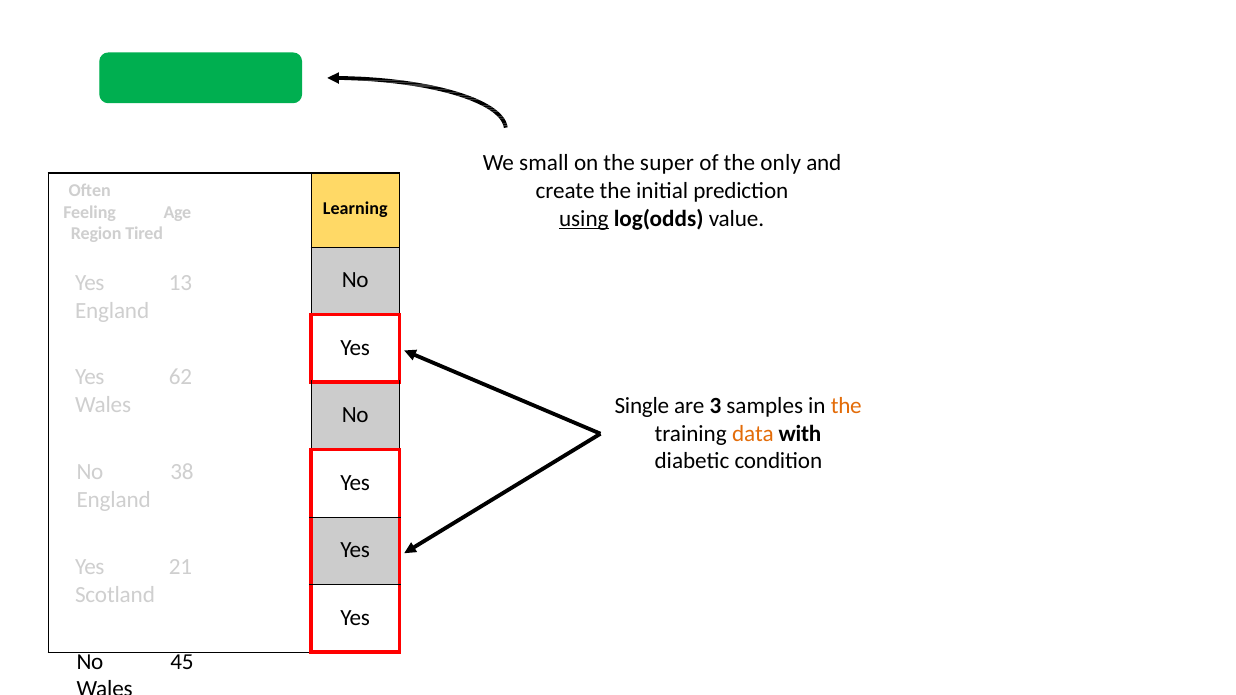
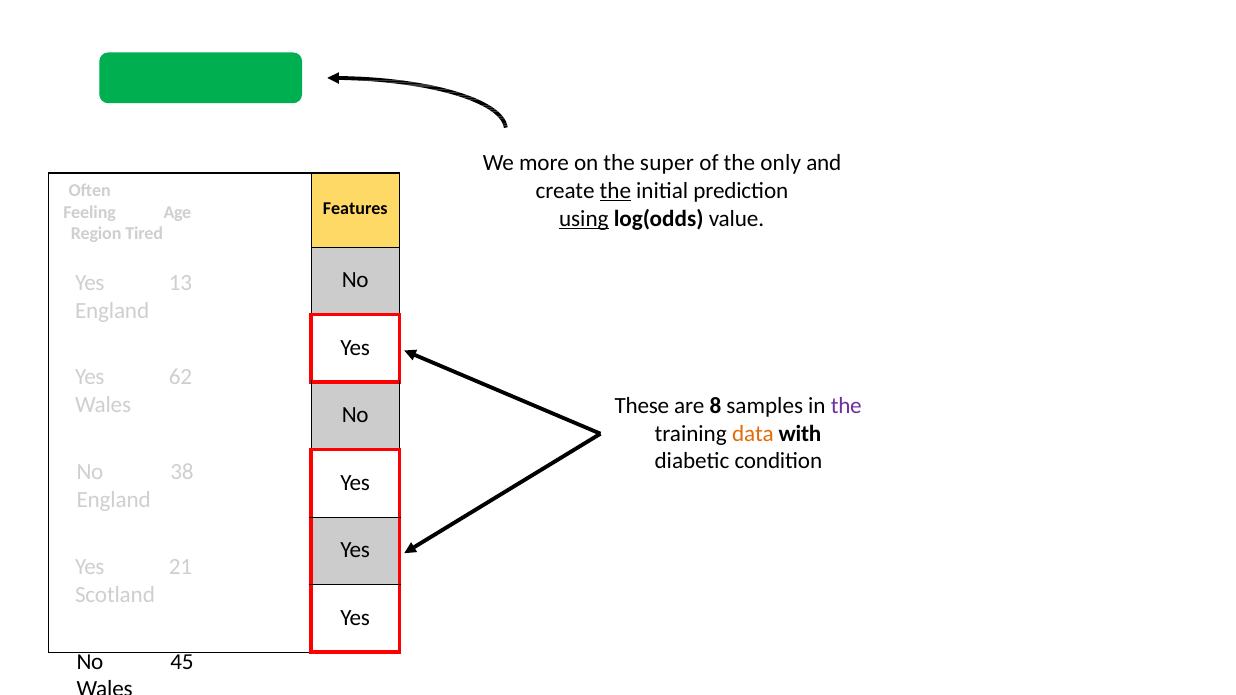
small: small -> more (544, 163)
the underline: none -> present (615, 191)
Learning: Learning -> Features (355, 208)
Single: Single -> These (642, 406)
3: 3 -> 8 (715, 406)
the colour: orange -> purple (846, 406)
